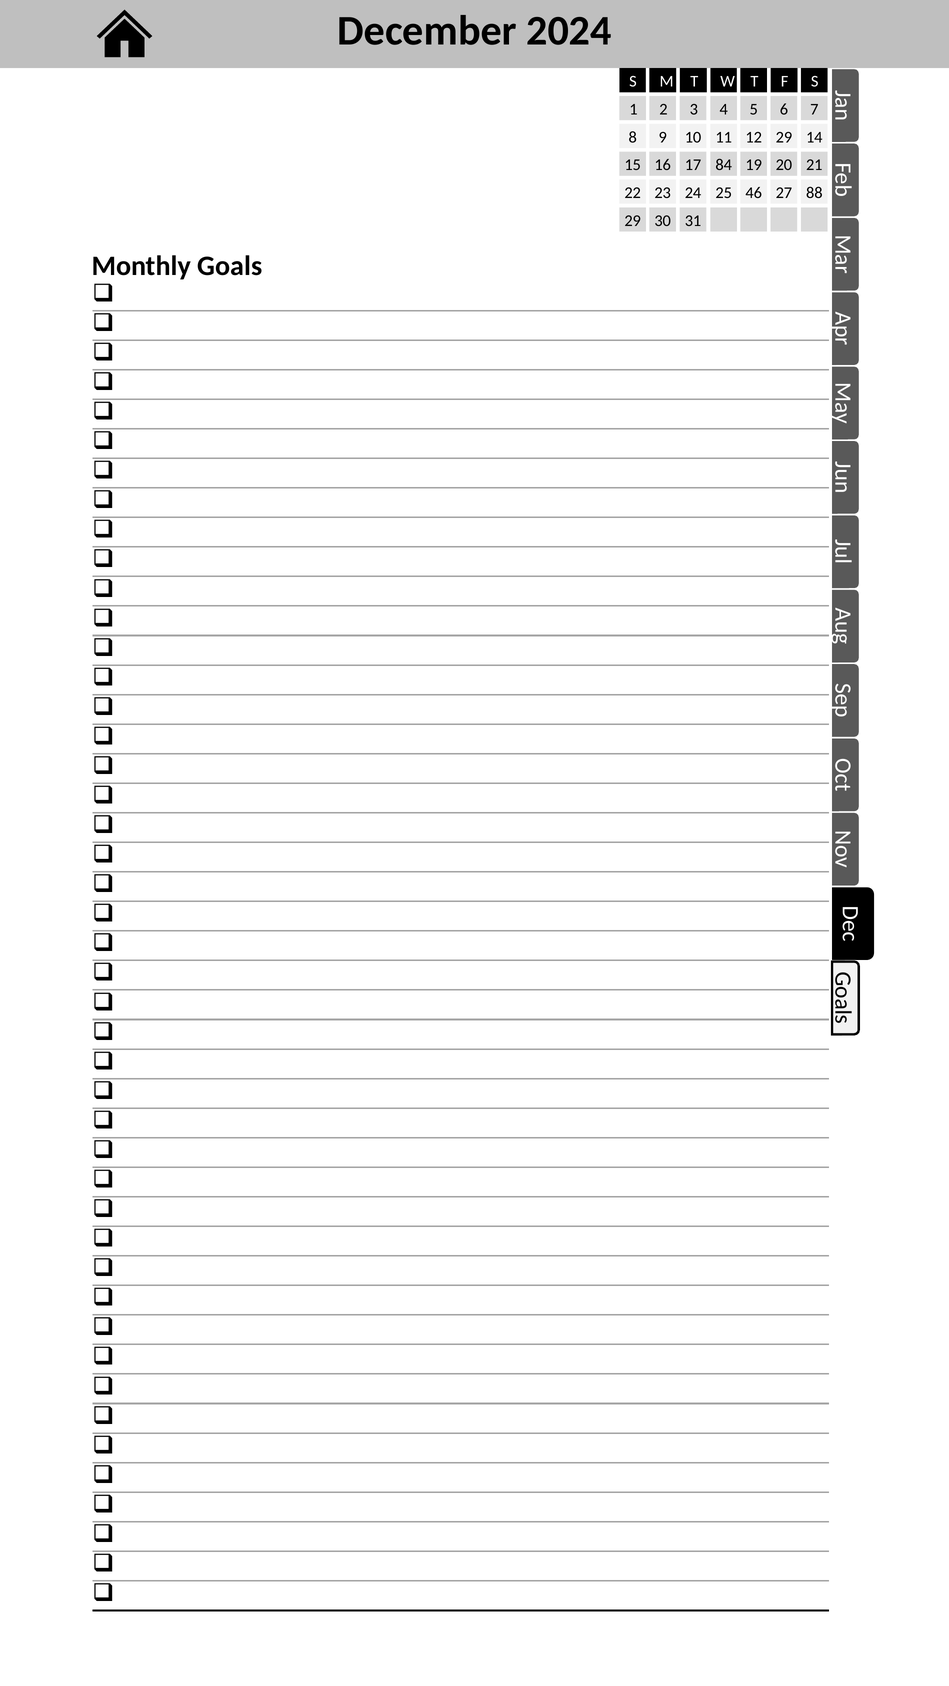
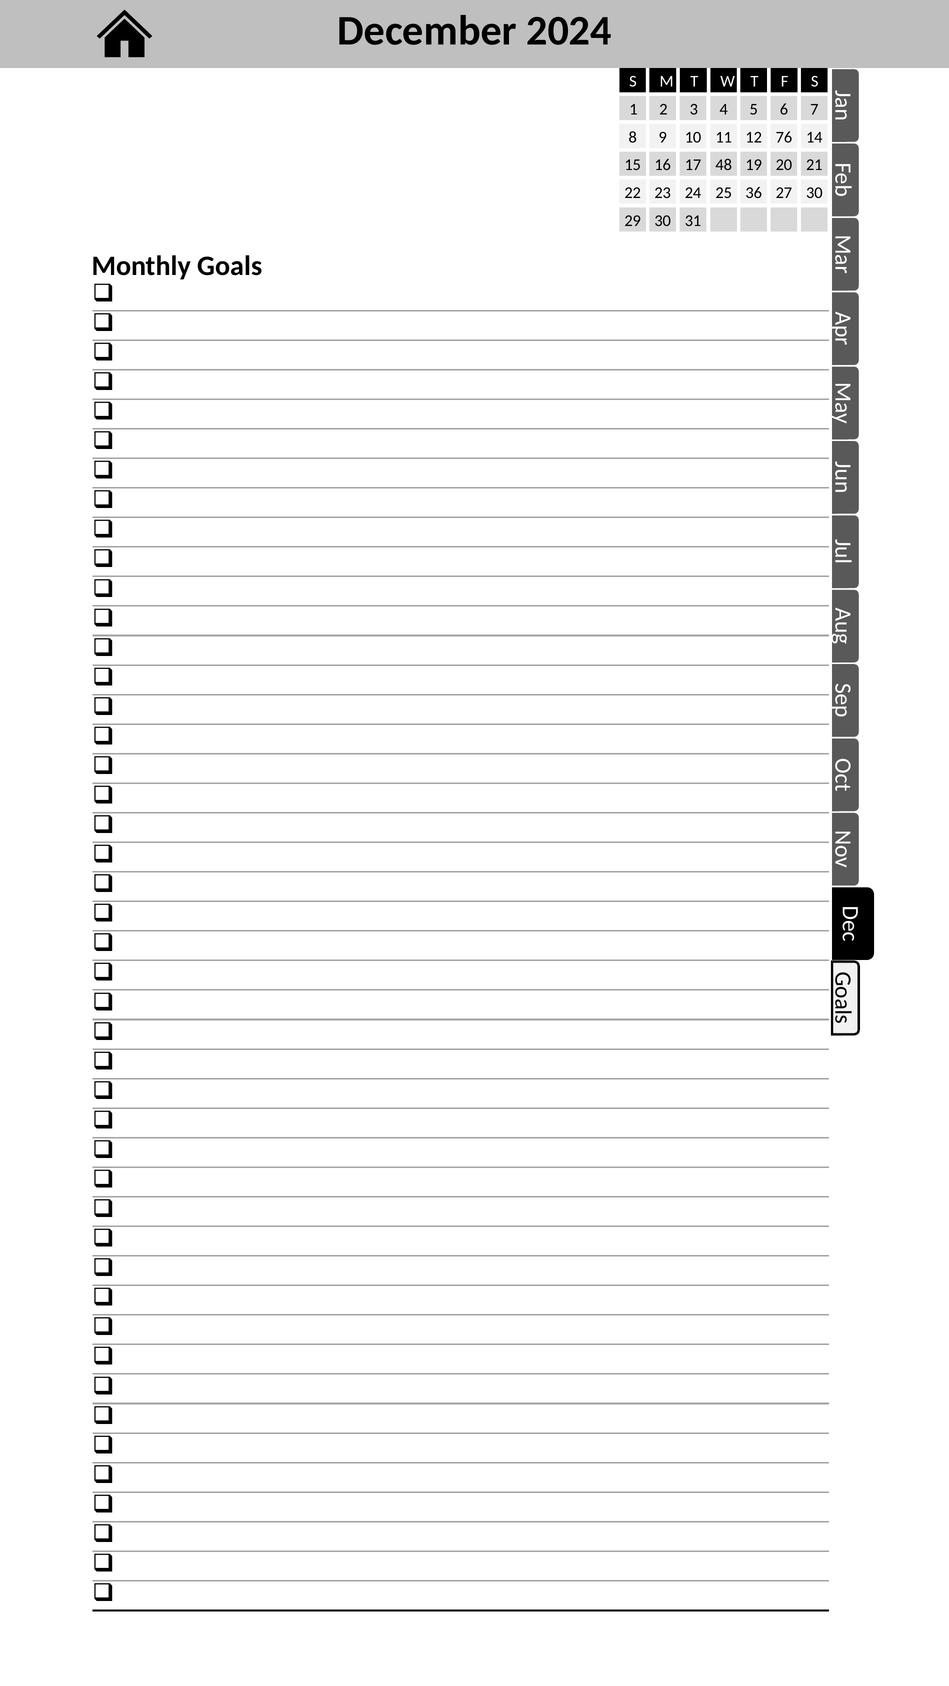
12 29: 29 -> 76 (784, 137)
84: 84 -> 48 (724, 165)
46: 46 -> 36 (754, 193)
27 88: 88 -> 30 (814, 193)
